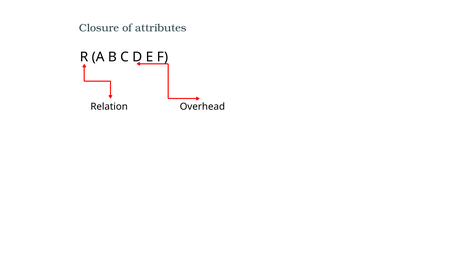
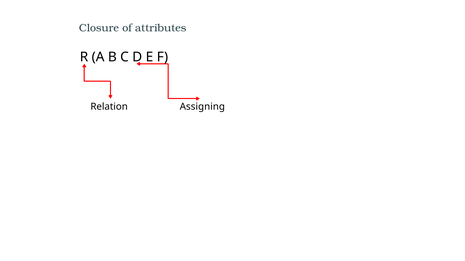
Overhead: Overhead -> Assigning (202, 107)
